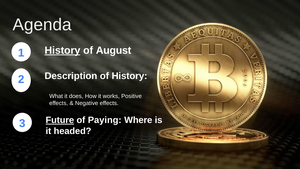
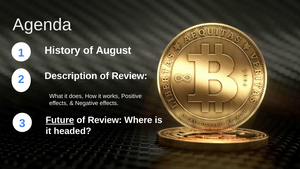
History underline: present -> none (62, 50)
Description of History: History -> Review (129, 76)
Paying: Paying -> Review (105, 120)
